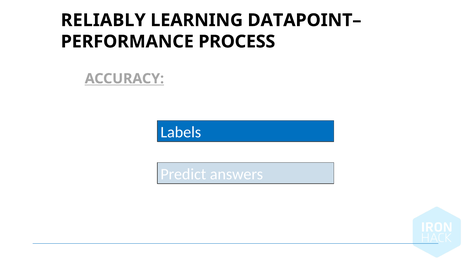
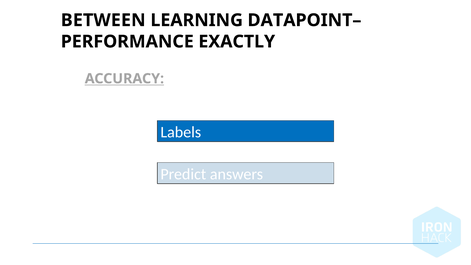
RELIABLY: RELIABLY -> BETWEEN (103, 20)
PROCESS: PROCESS -> EXACTLY (237, 42)
